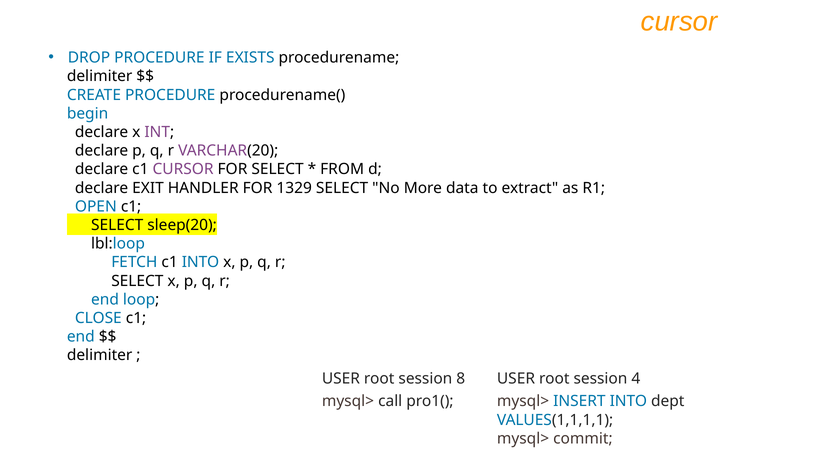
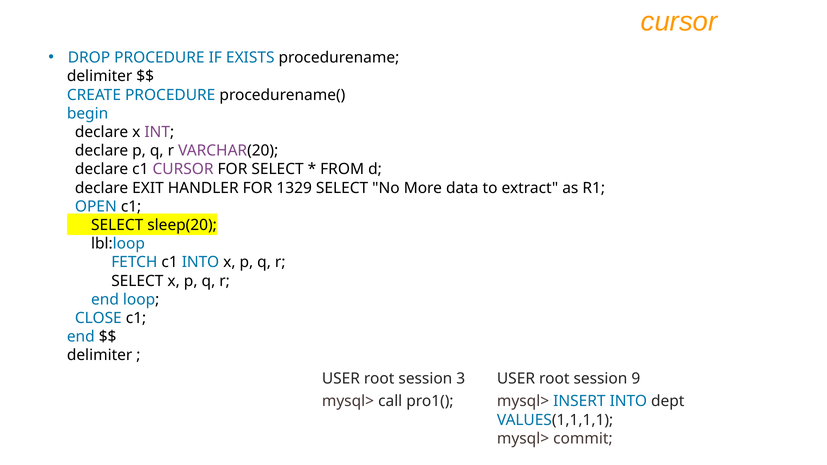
8: 8 -> 3 (461, 379)
4: 4 -> 9 (636, 379)
